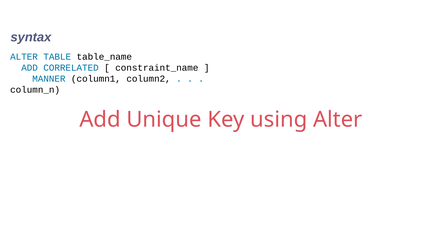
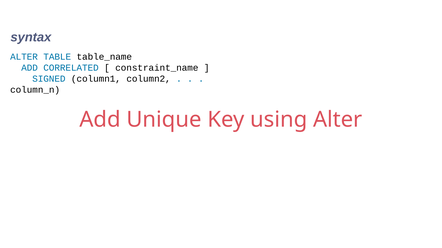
MANNER: MANNER -> SIGNED (49, 79)
